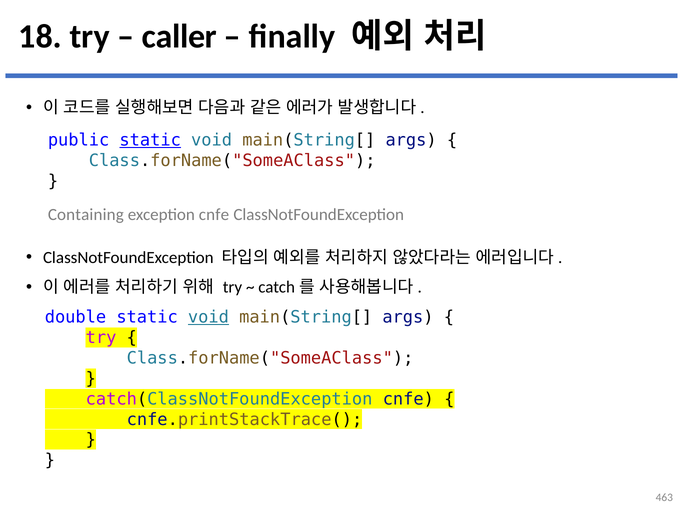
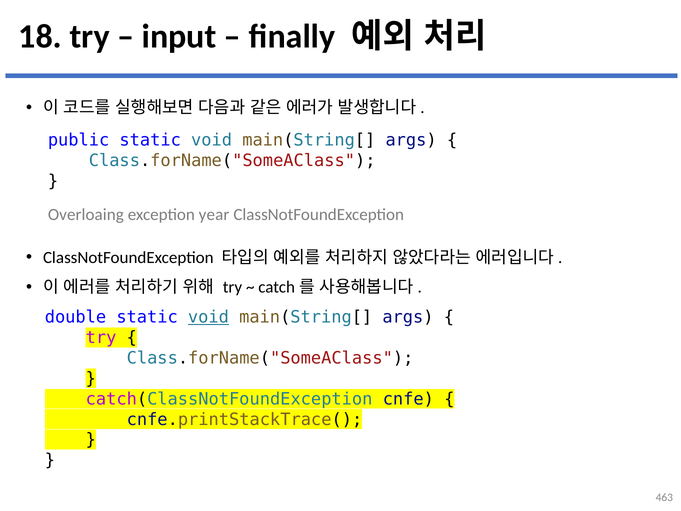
caller: caller -> input (179, 36)
static underline: present -> none (150, 140)
Containing: Containing -> Overloaing (86, 214)
exception cnfe: cnfe -> year (214, 214)
